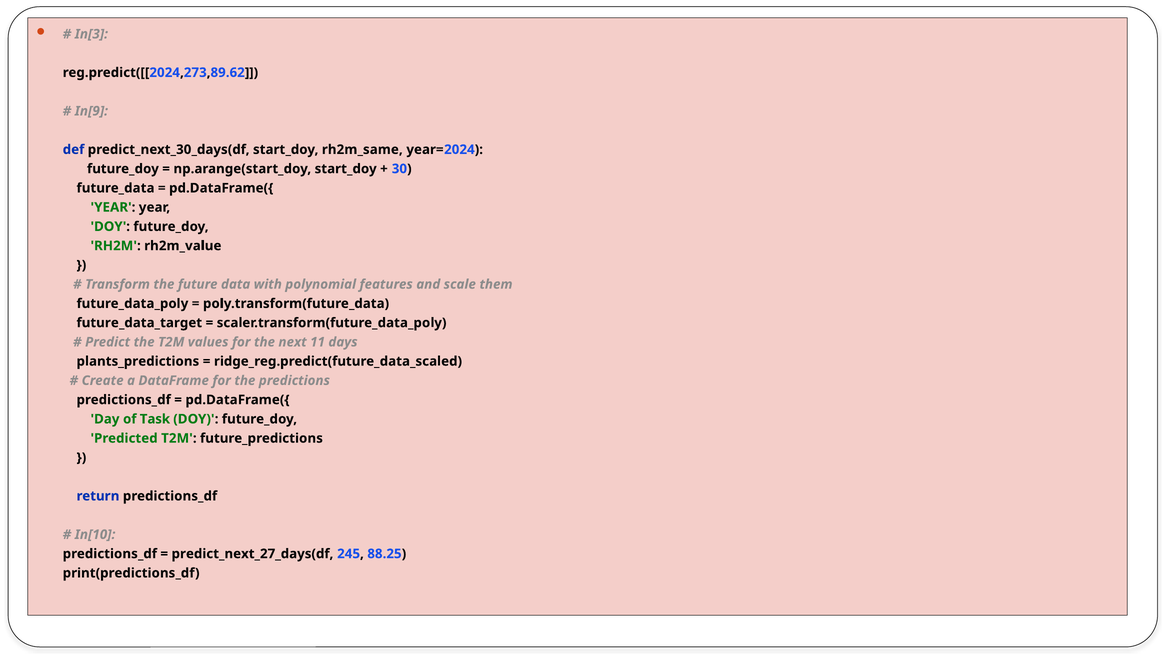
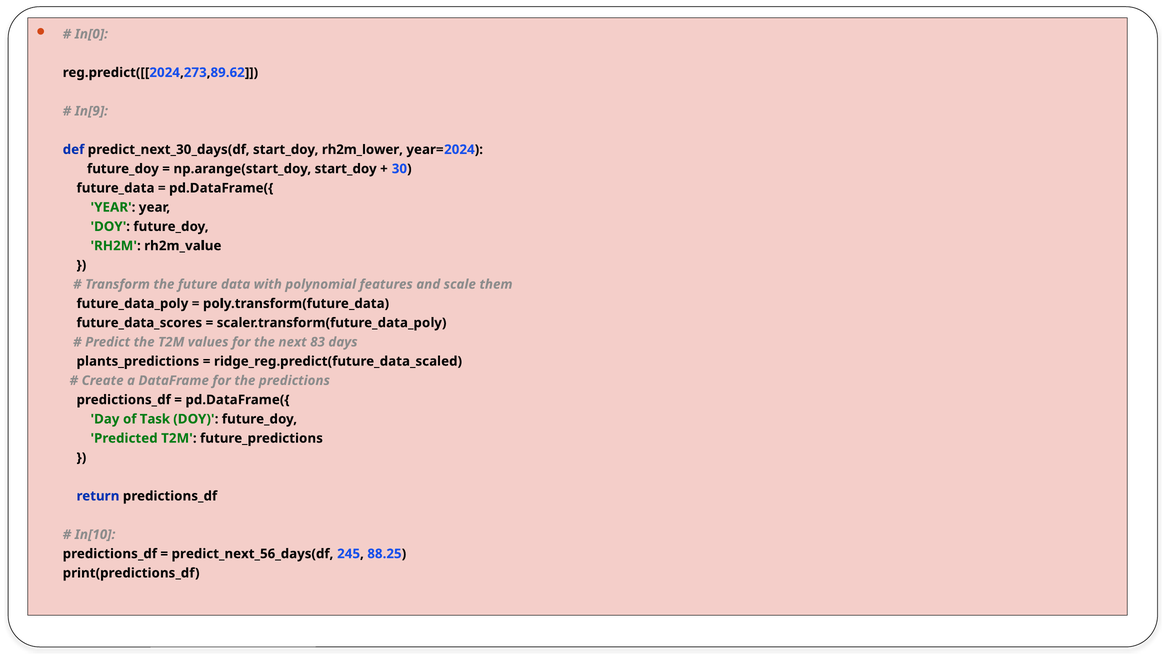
In[3: In[3 -> In[0 (91, 34)
rh2m_same: rh2m_same -> rh2m_lower (362, 150)
future_data_target: future_data_target -> future_data_scores (139, 323)
11: 11 -> 83 (318, 342)
predict_next_27_days(df: predict_next_27_days(df -> predict_next_56_days(df (252, 554)
